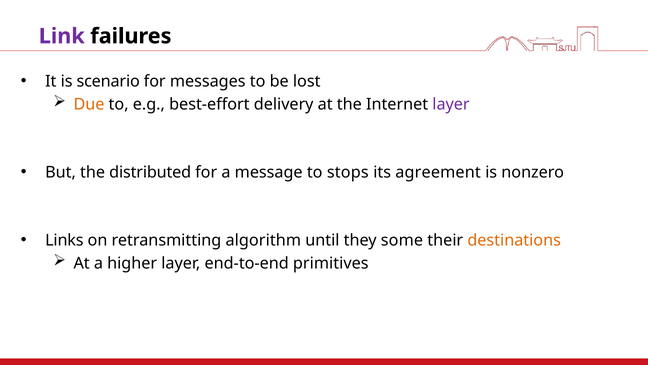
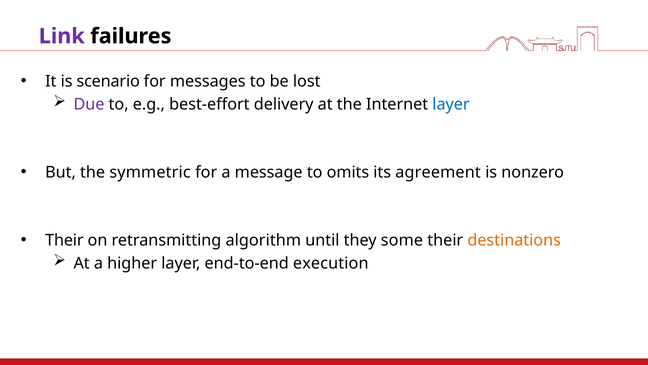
Due colour: orange -> purple (89, 104)
layer colour: purple -> blue (451, 104)
distributed: distributed -> symmetric (150, 172)
stops: stops -> omits (348, 172)
Links: Links -> Their (64, 240)
primitives: primitives -> execution (331, 263)
